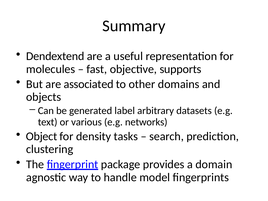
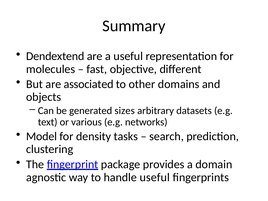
supports: supports -> different (181, 69)
label: label -> sizes (125, 111)
Object: Object -> Model (42, 136)
handle model: model -> useful (155, 177)
